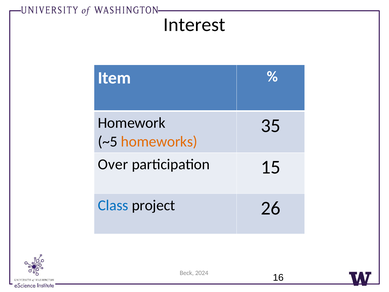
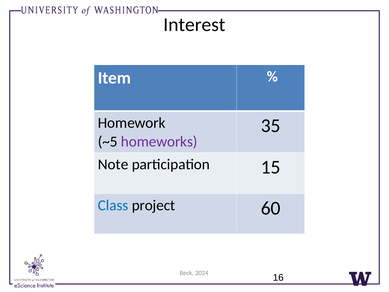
homeworks colour: orange -> purple (159, 142)
Over: Over -> Note (113, 164)
26: 26 -> 60 (271, 208)
